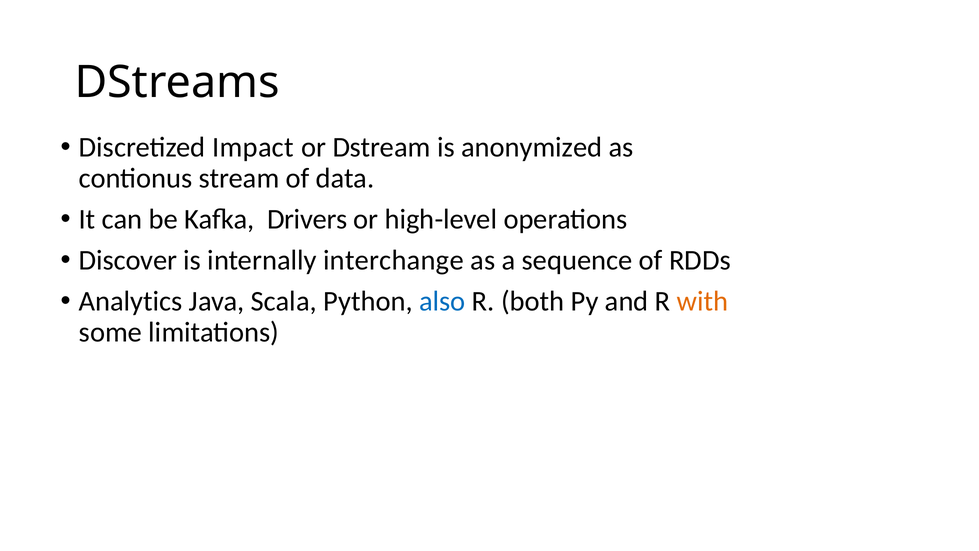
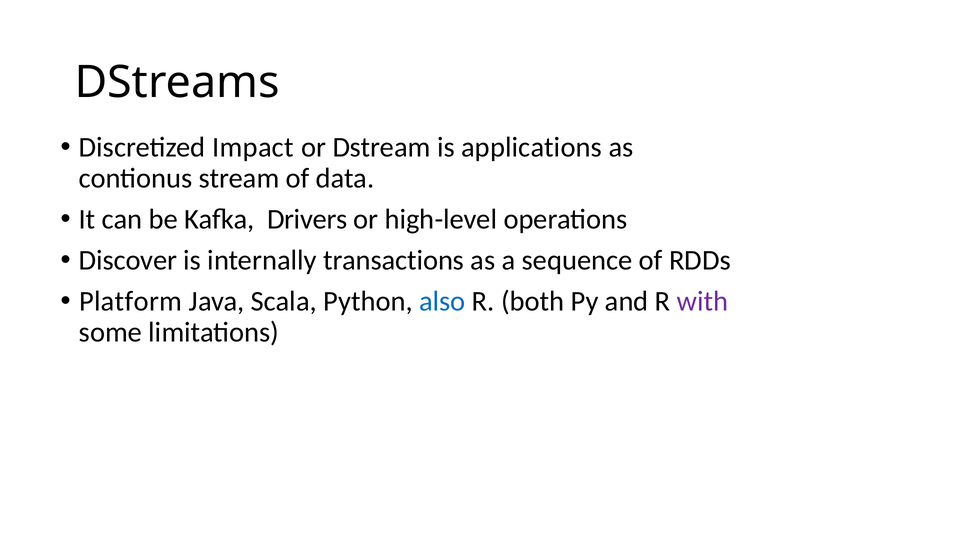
anonymized: anonymized -> applications (532, 147)
interchange: interchange -> transactions (394, 260)
Analytics: Analytics -> Platform (131, 301)
with colour: orange -> purple (703, 301)
